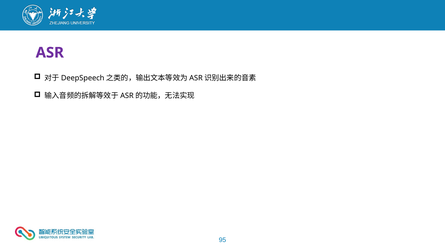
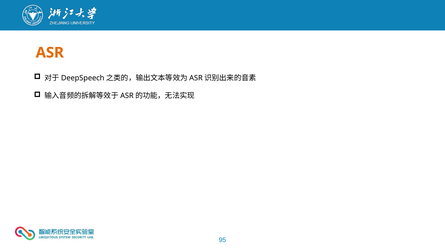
ASR colour: purple -> orange (50, 52)
